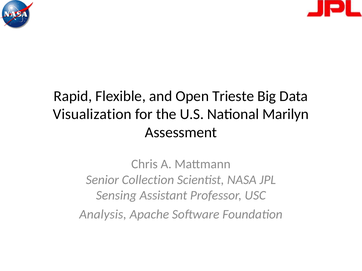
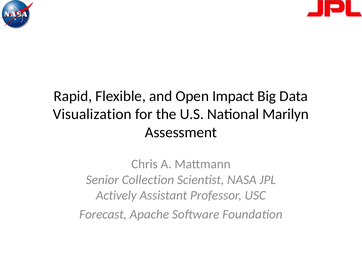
Trieste: Trieste -> Impact (233, 96)
Sensing: Sensing -> Actively (116, 196)
Analysis: Analysis -> Forecast (103, 215)
